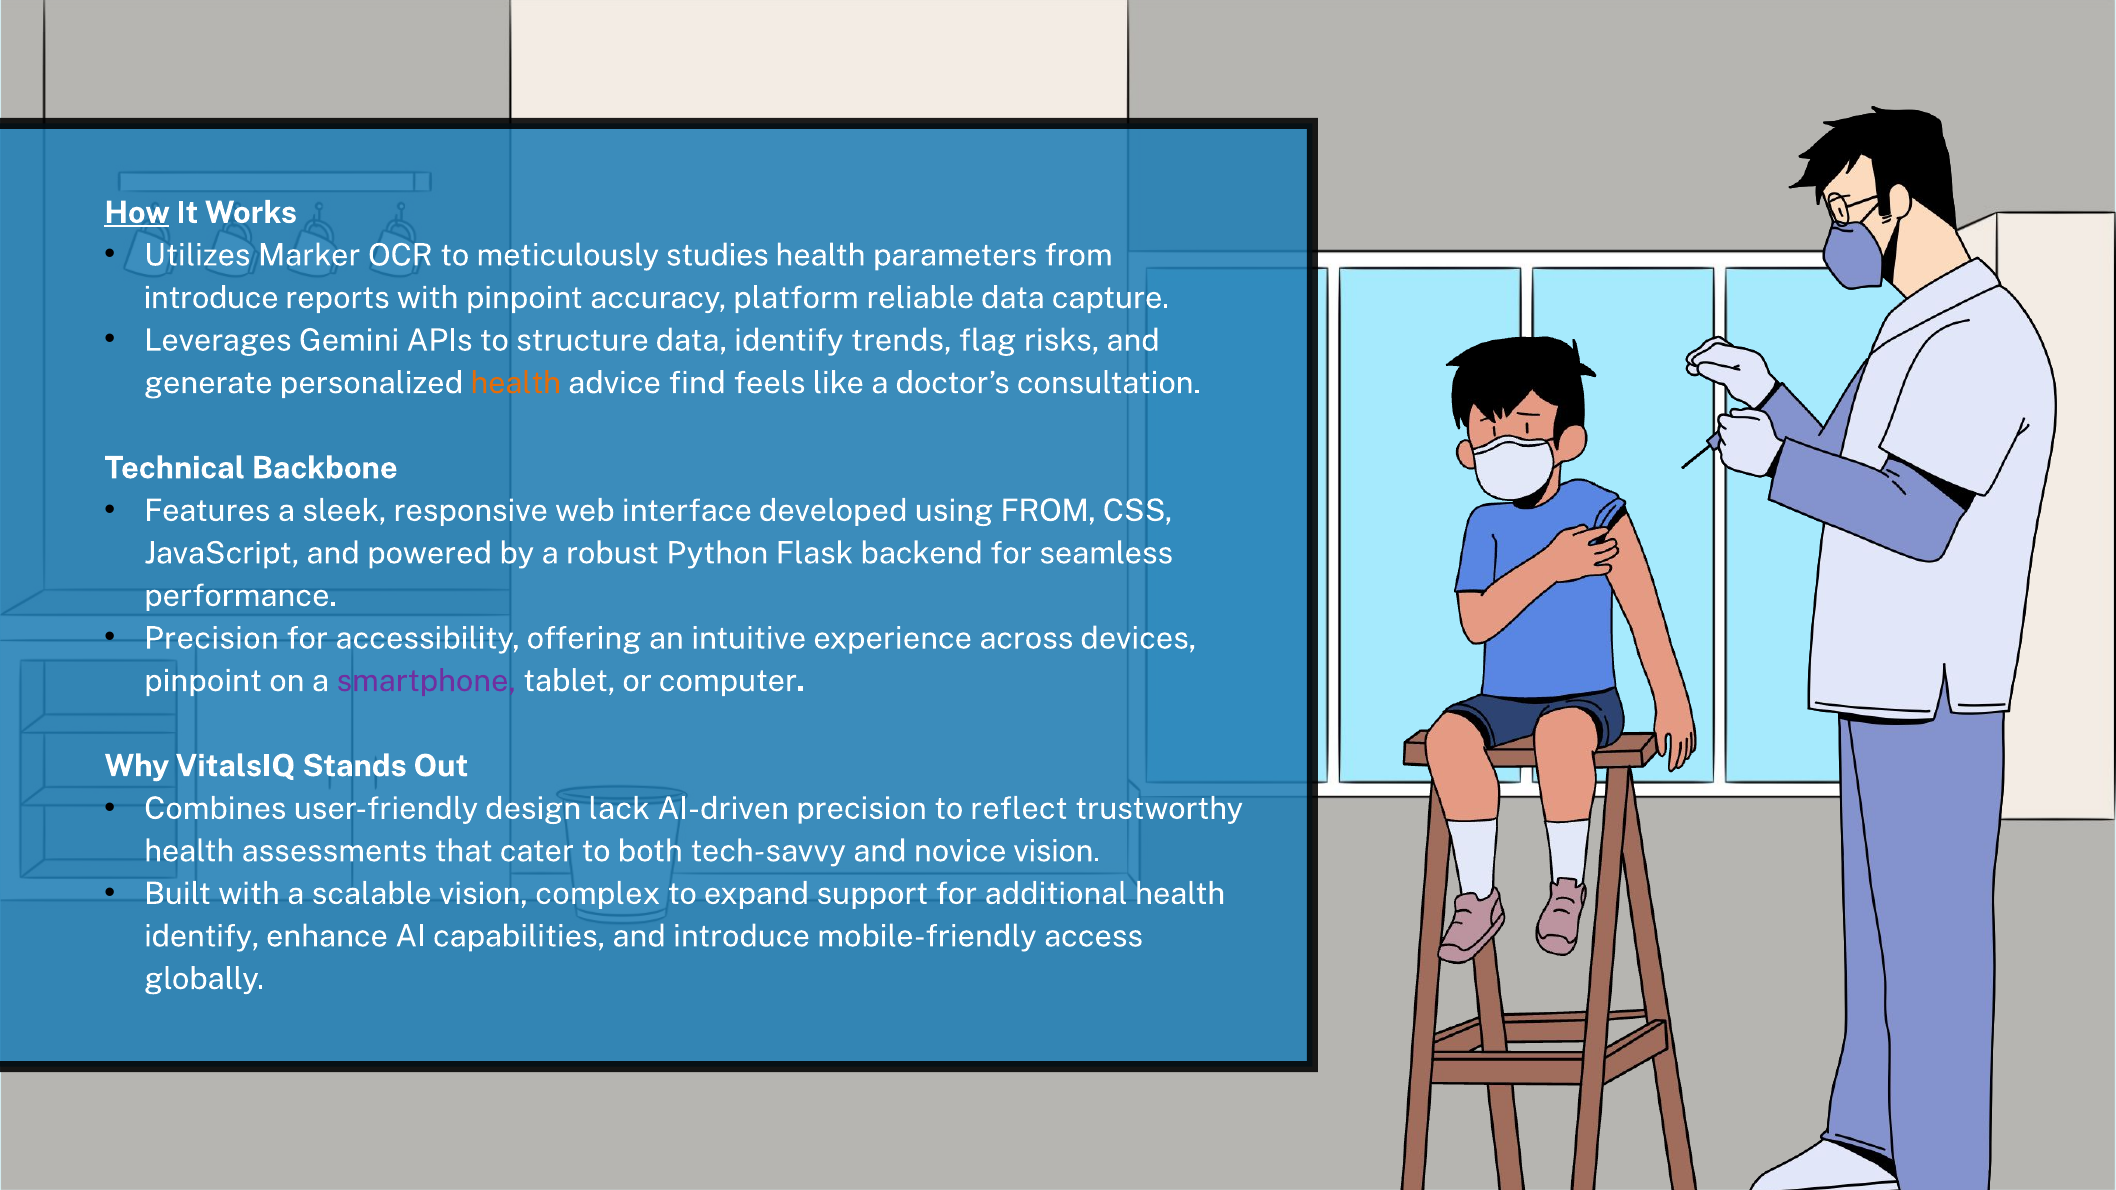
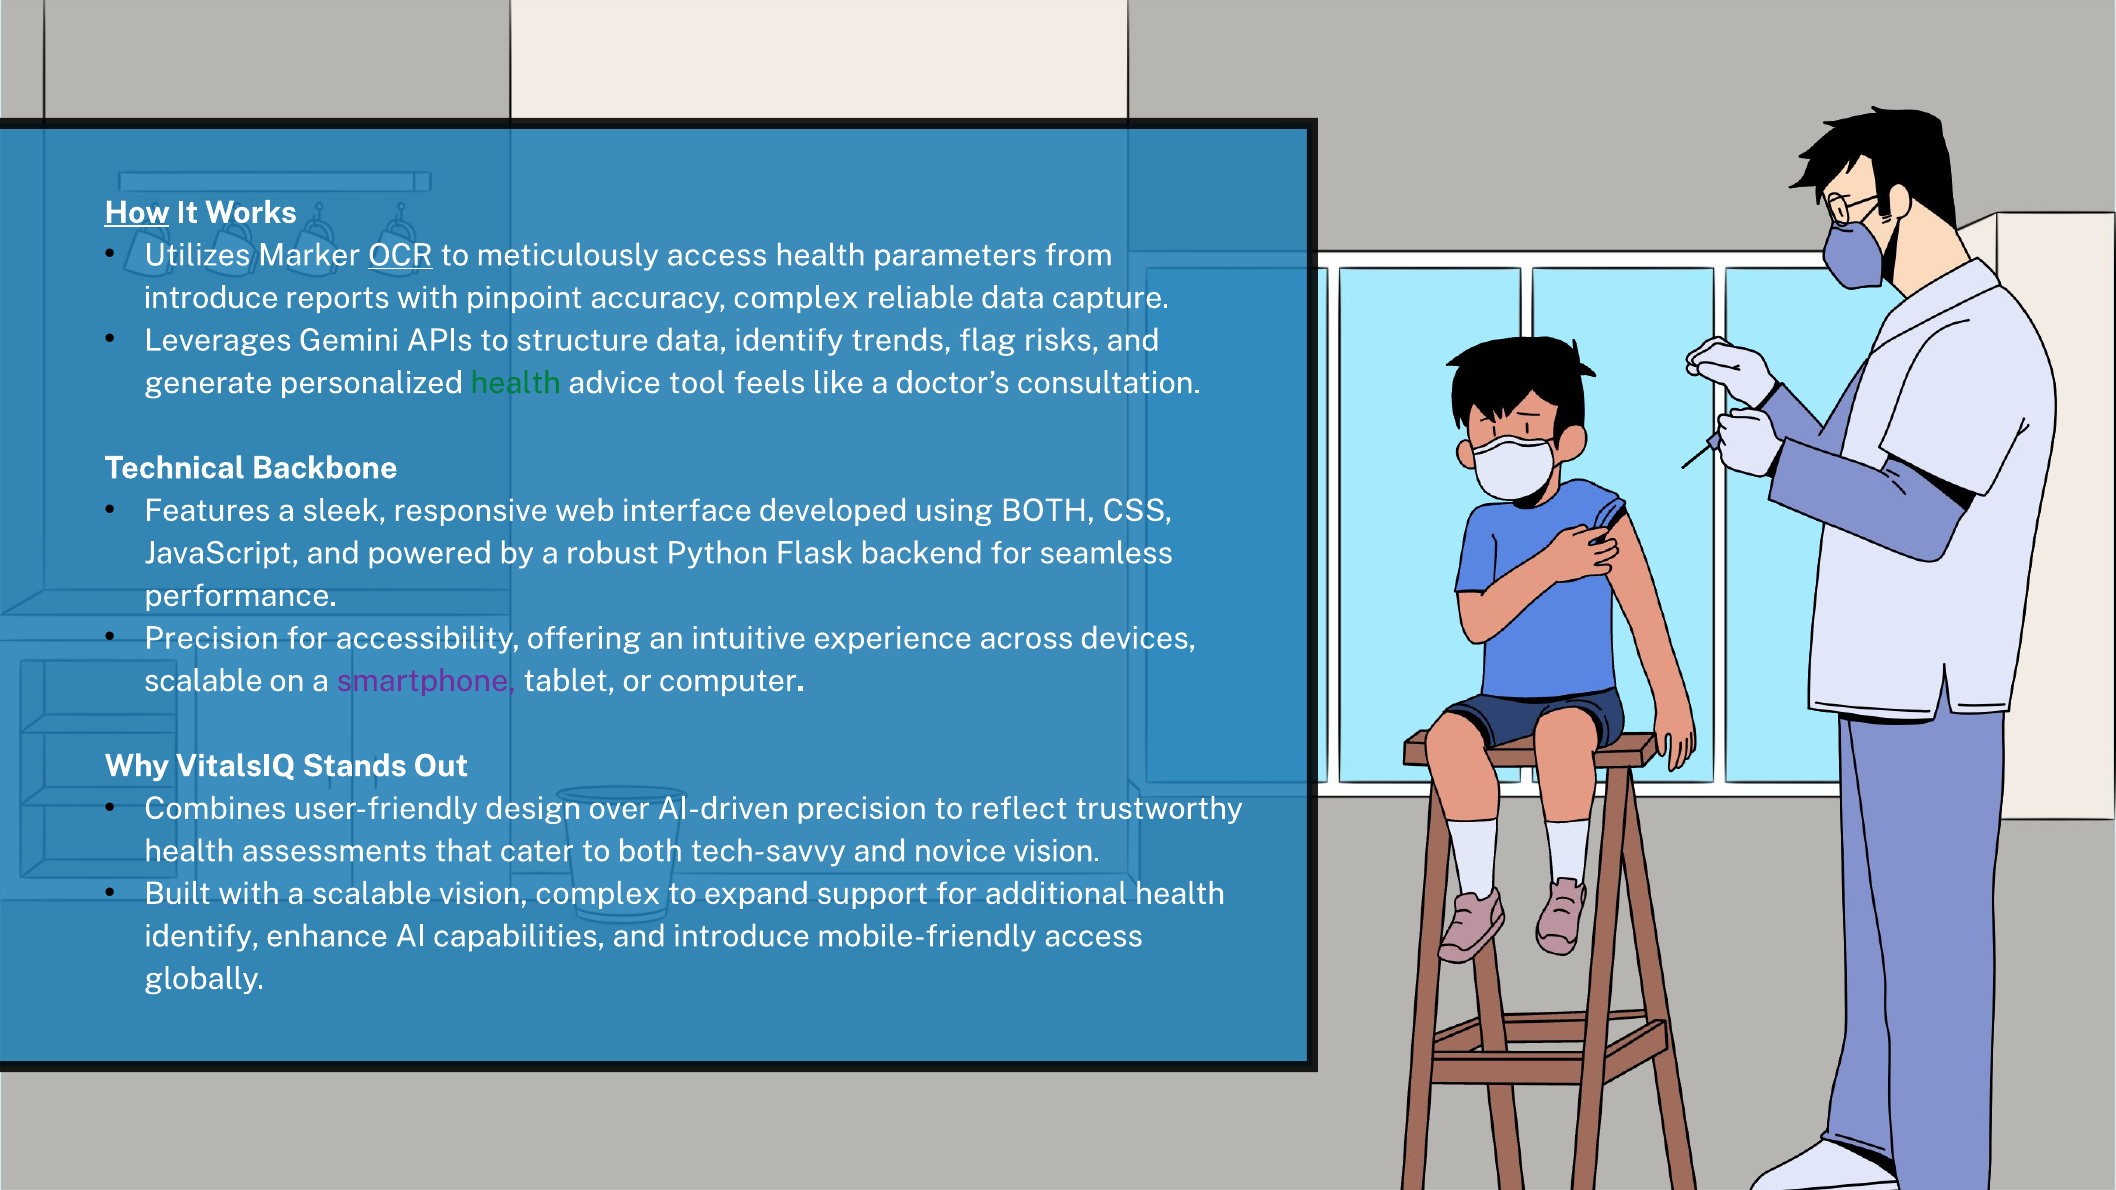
OCR underline: none -> present (400, 255)
meticulously studies: studies -> access (717, 255)
accuracy platform: platform -> complex (796, 298)
health colour: orange -> green (516, 383)
find: find -> tool (697, 383)
using FROM: FROM -> BOTH (1048, 511)
pinpoint: pinpoint -> scalable (203, 681)
lack: lack -> over (619, 809)
